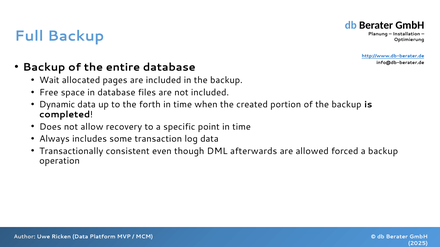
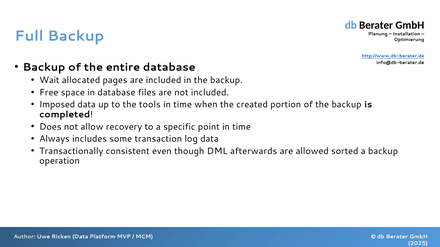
Dynamic: Dynamic -> Imposed (57, 105)
forth: forth -> tools (150, 105)
forced: forced -> sorted (345, 151)
